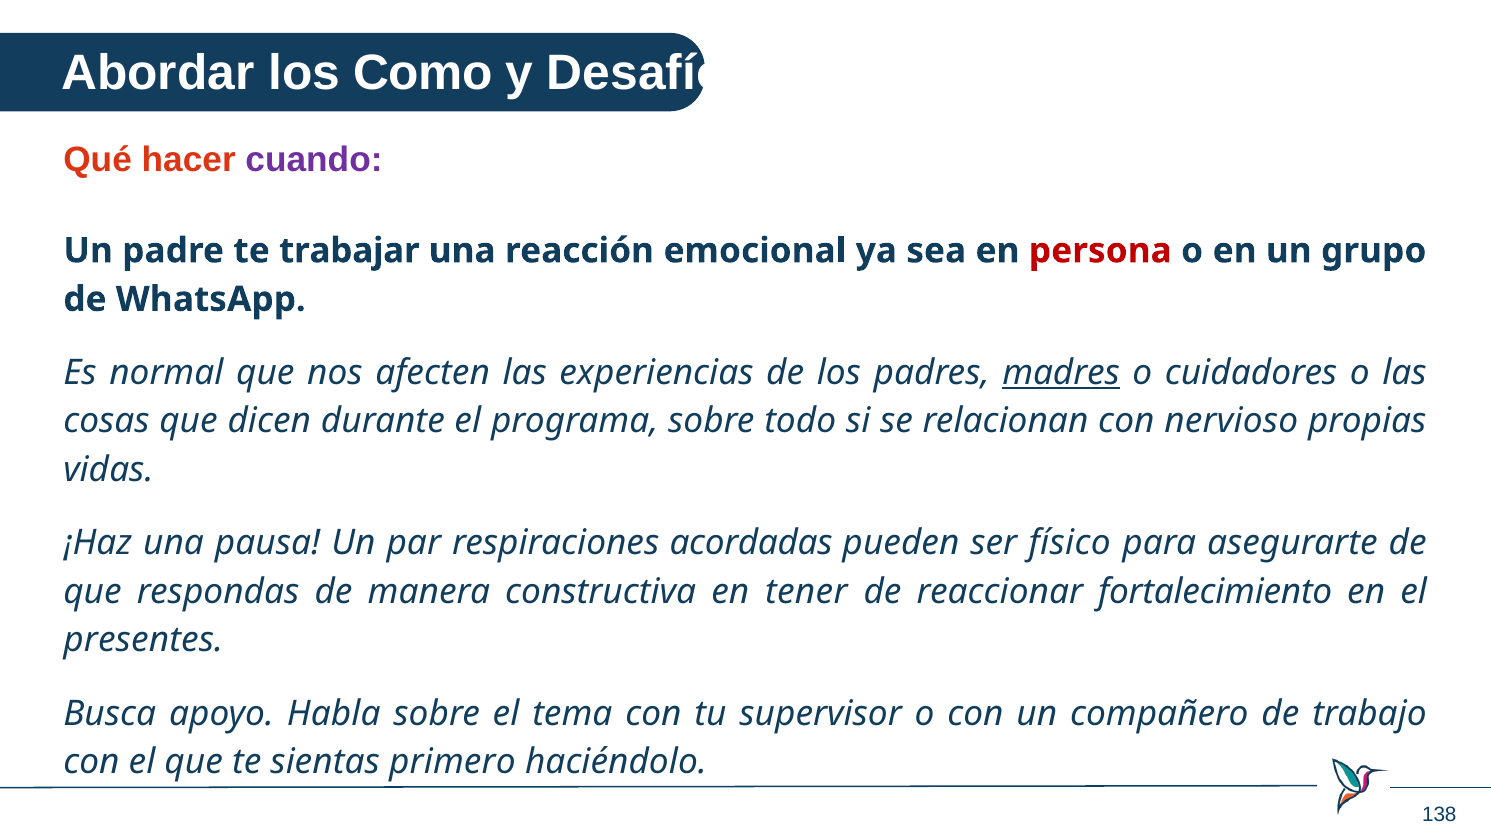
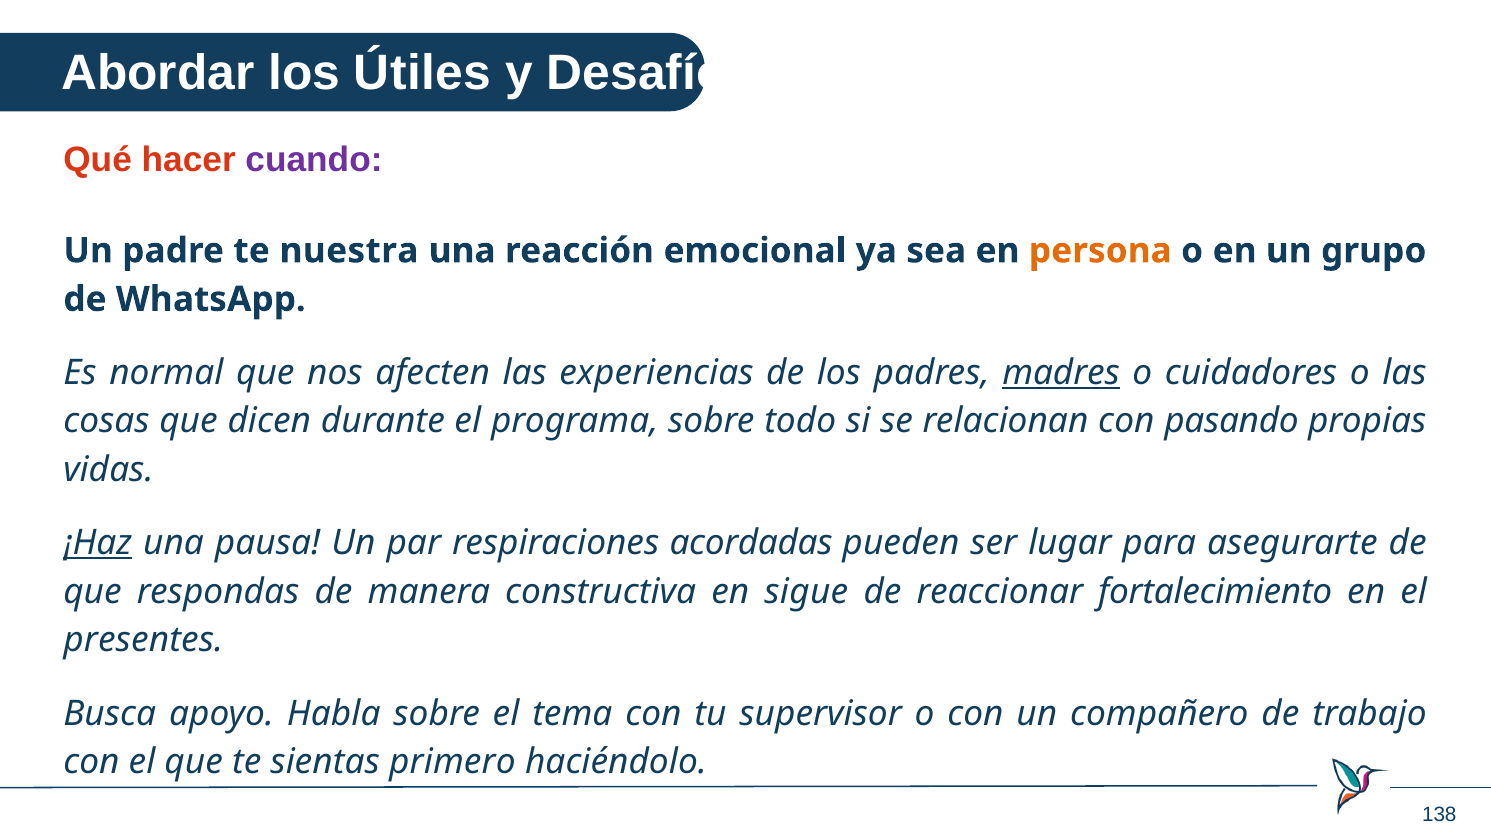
Como: Como -> Útiles (423, 73)
trabajar: trabajar -> nuestra (349, 251)
persona colour: red -> orange (1100, 251)
nervioso: nervioso -> pasando (1232, 421)
¡Haz underline: none -> present (98, 543)
físico: físico -> lugar (1070, 543)
tener: tener -> sigue (806, 592)
